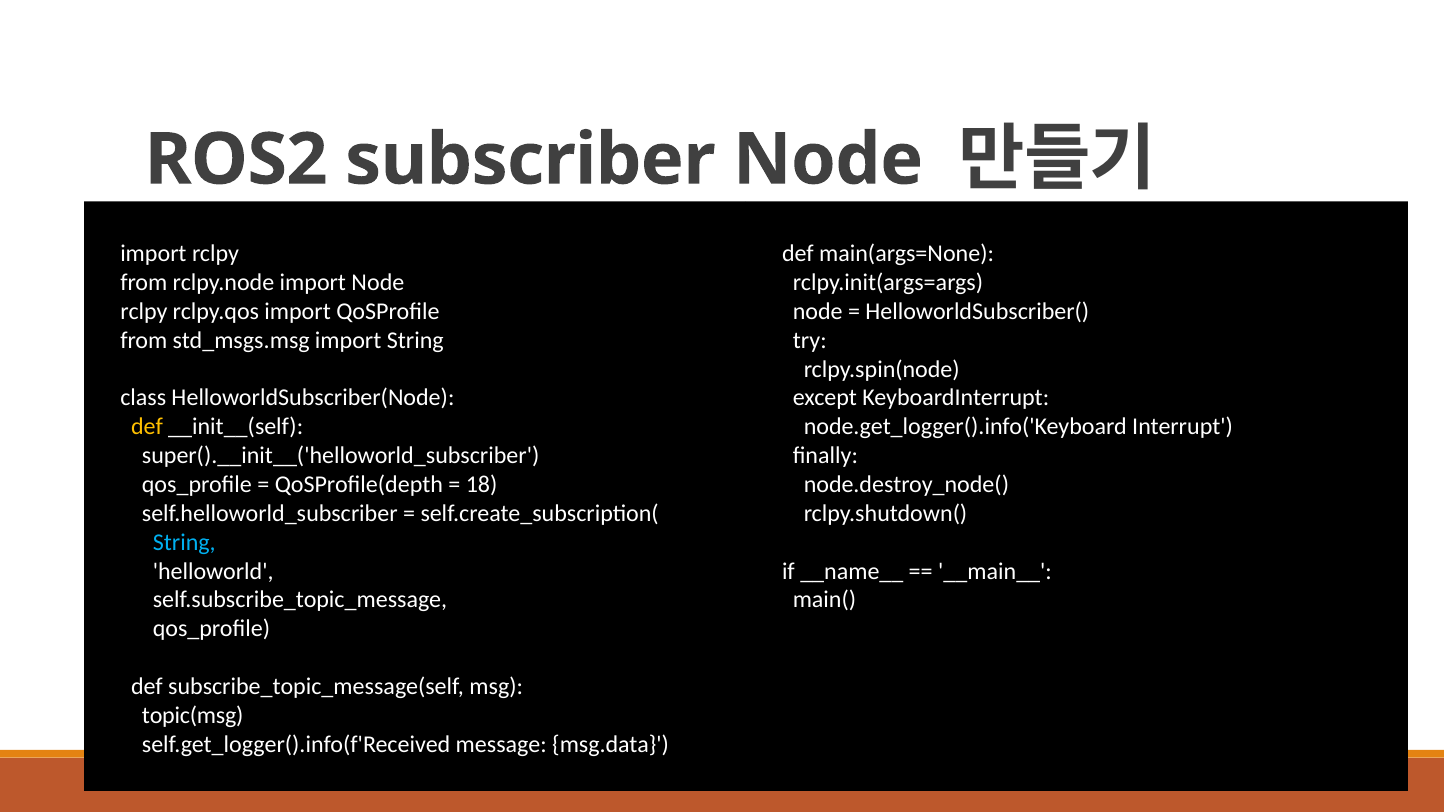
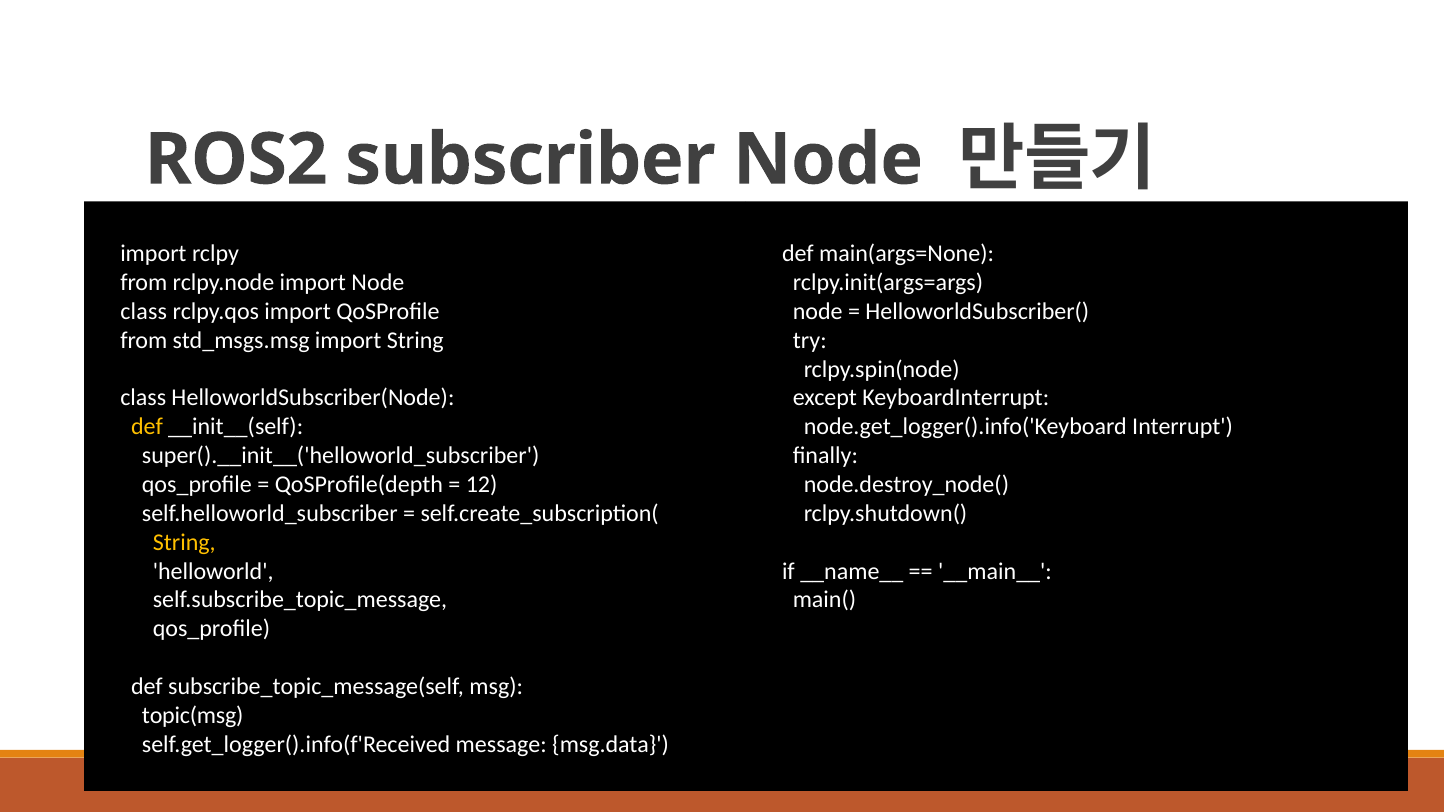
rclpy: rclpy -> class (144, 311)
18: 18 -> 12 (482, 485)
String colour: light blue -> yellow (184, 542)
